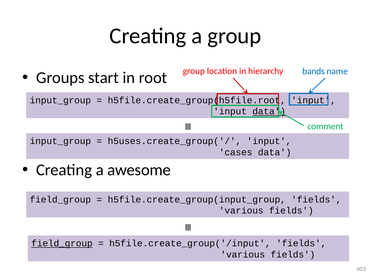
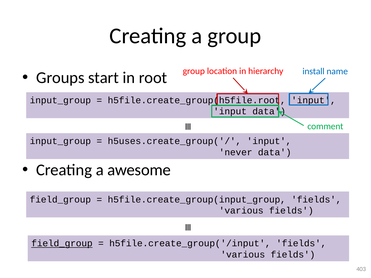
bands: bands -> install (313, 71)
data underline: present -> none (269, 112)
cases: cases -> never (236, 152)
